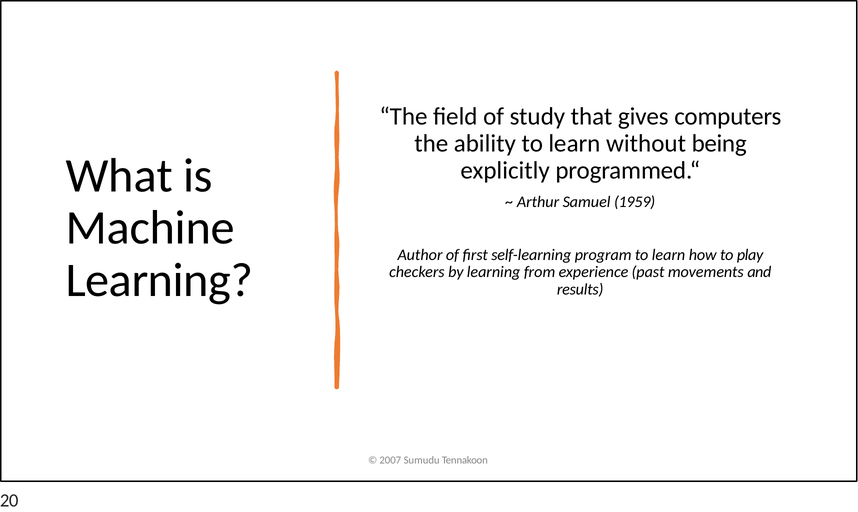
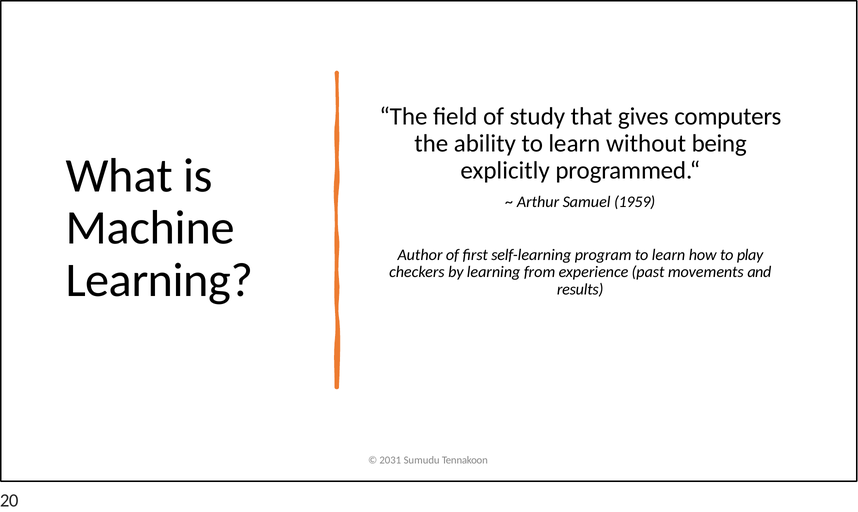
2007: 2007 -> 2031 (390, 460)
